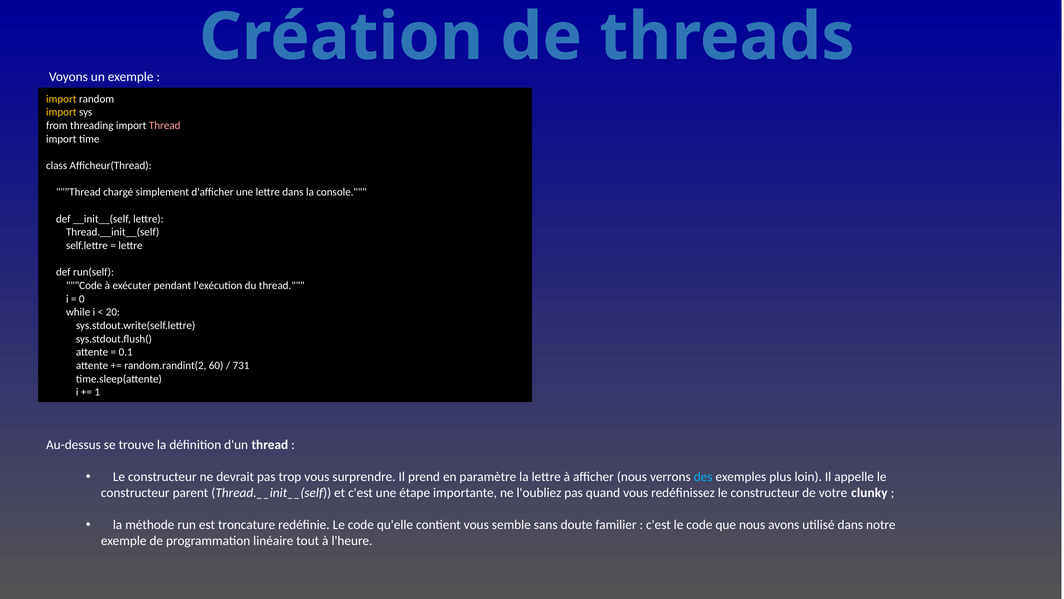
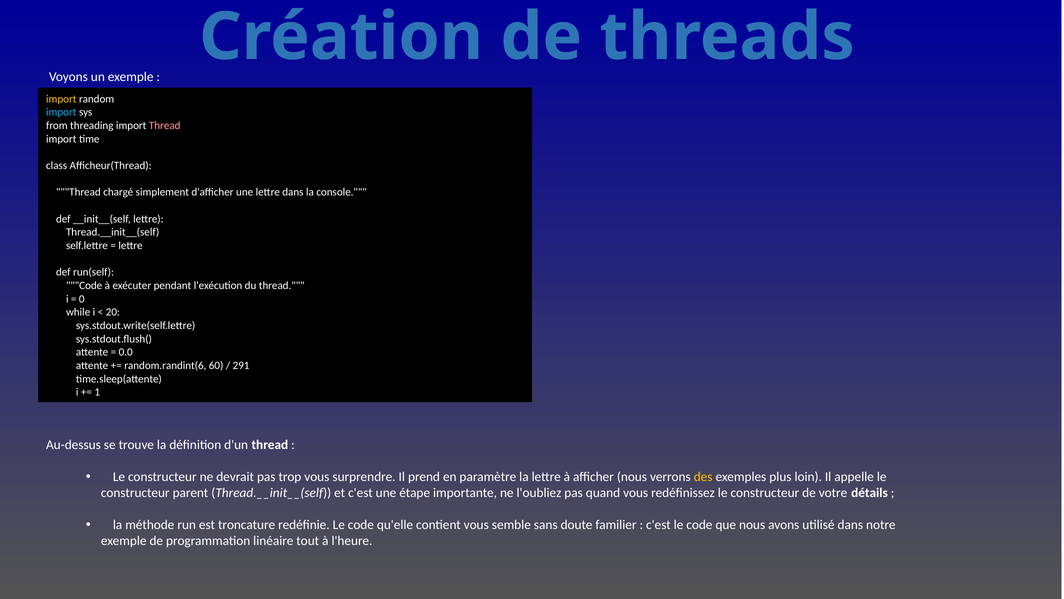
import colour: yellow -> light blue (61, 112)
0.1: 0.1 -> 0.0 (126, 352)
random.randint(2: random.randint(2 -> random.randint(6 (165, 365)
731: 731 -> 291 (241, 365)
des colour: light blue -> yellow (703, 477)
clunky: clunky -> détails (869, 492)
